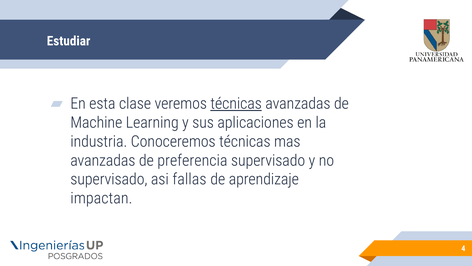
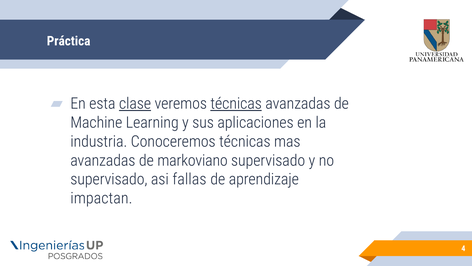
Estudiar: Estudiar -> Práctica (69, 41)
clase underline: none -> present (135, 104)
preferencia: preferencia -> markoviano (193, 160)
